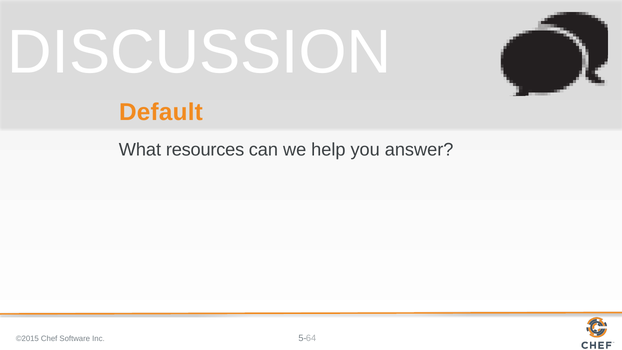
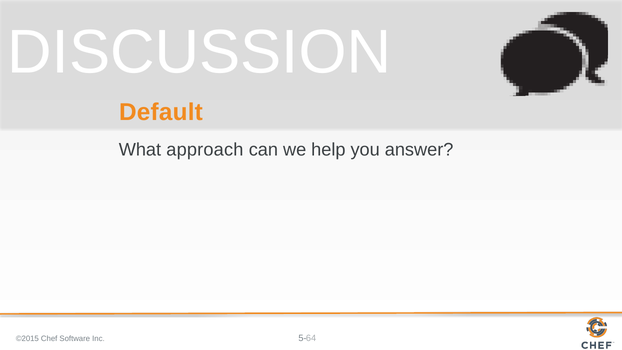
resources: resources -> approach (205, 150)
